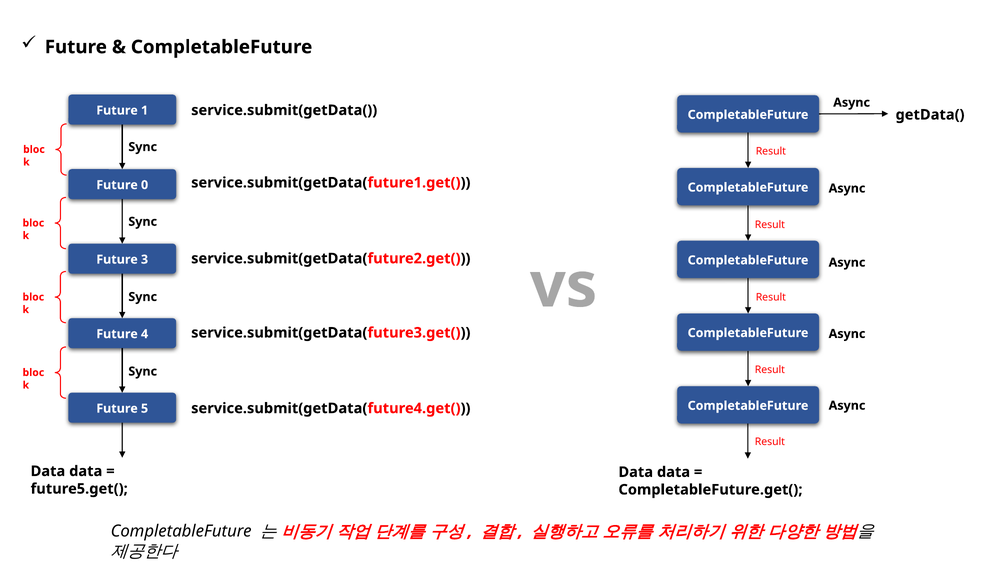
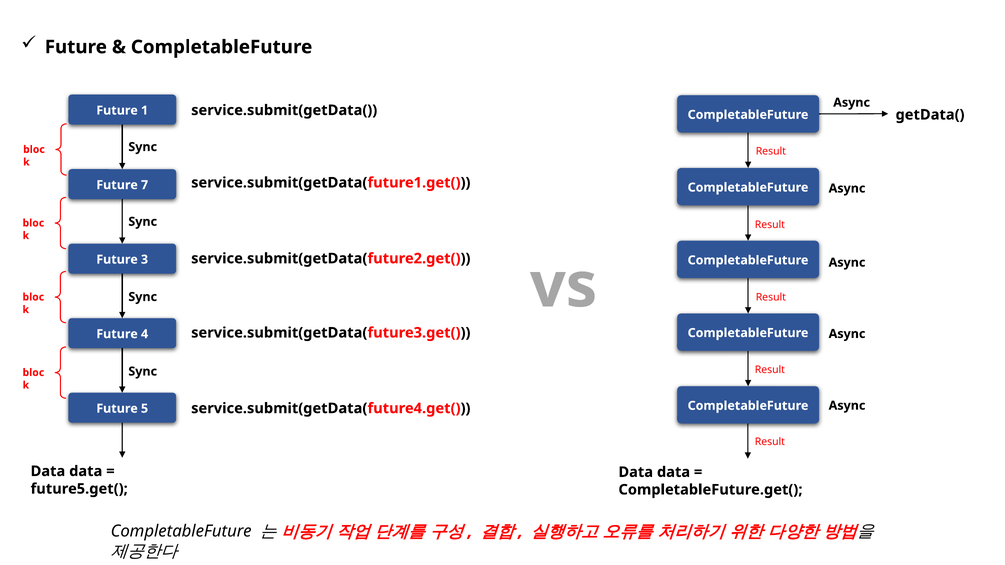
0: 0 -> 7 (145, 185)
